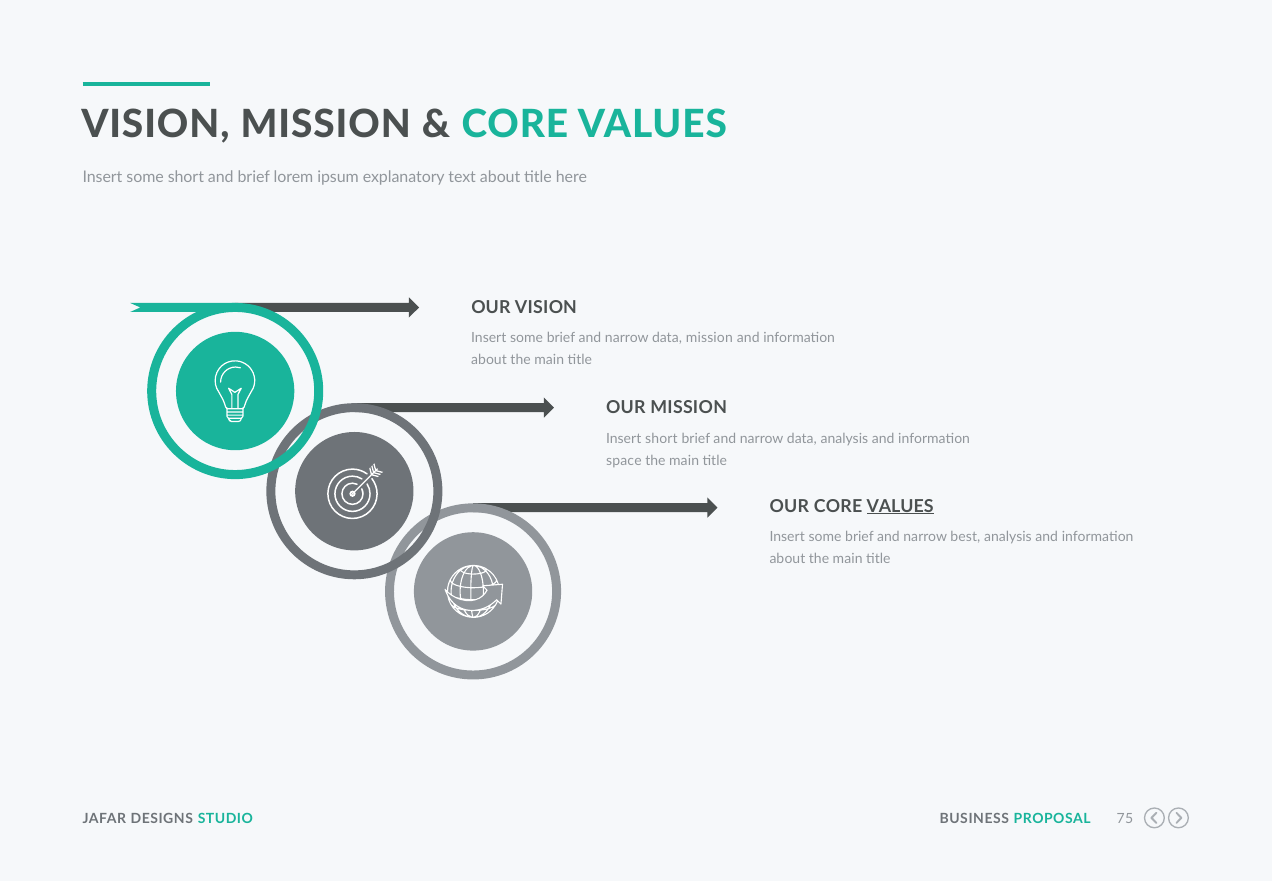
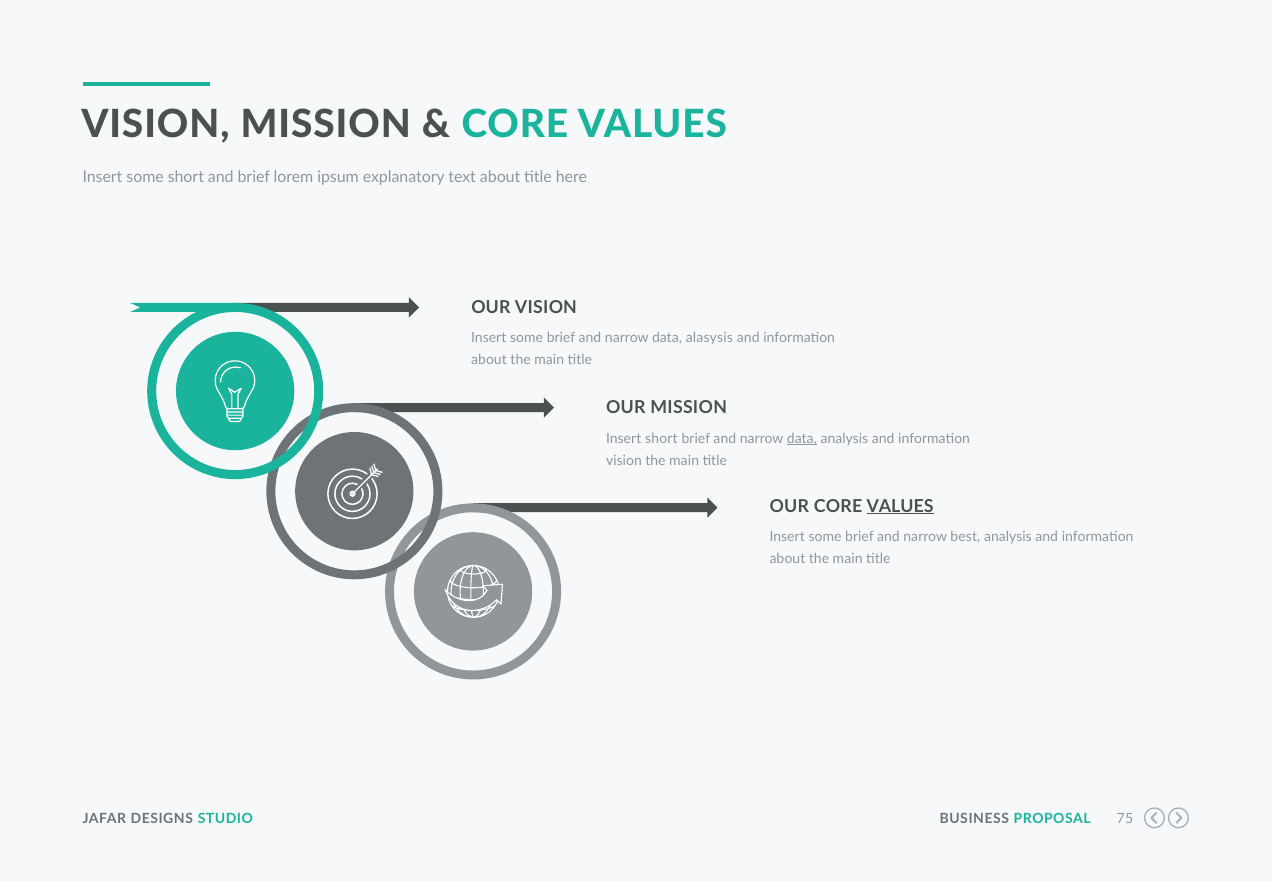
data mission: mission -> alasysis (709, 338)
data underline: none -> present (802, 438)
space: space -> vision (624, 460)
